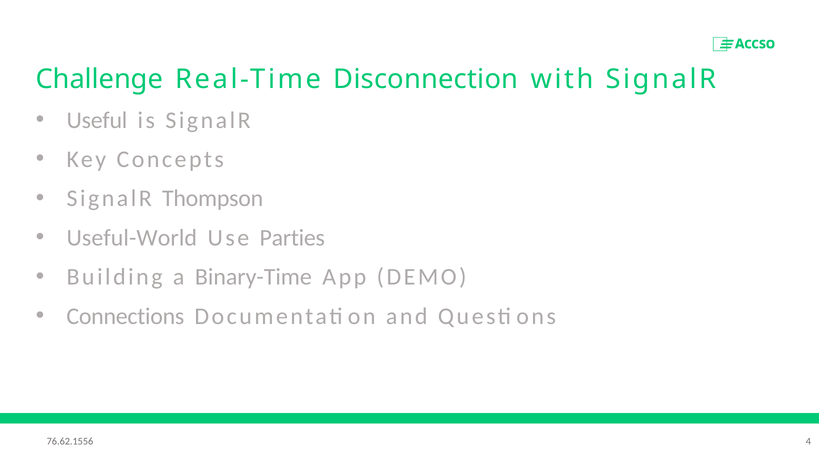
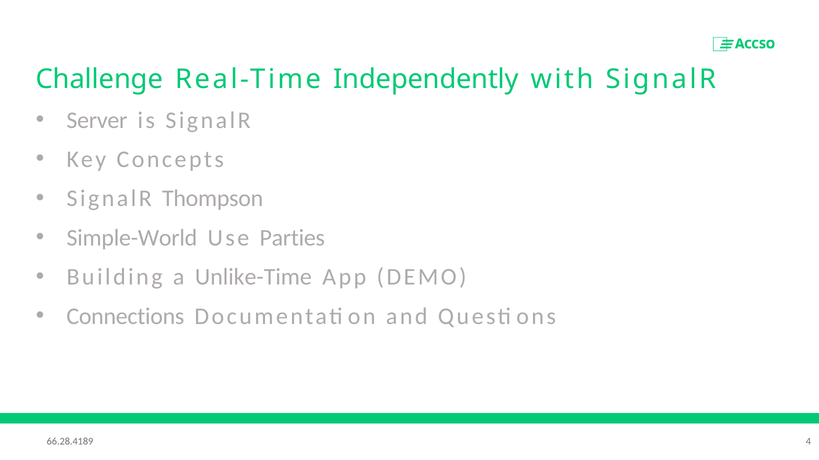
Disconnection: Disconnection -> Independently (426, 79)
Useful: Useful -> Server (97, 120)
Useful-World: Useful-World -> Simple-World (132, 238)
Binary-Time: Binary-Time -> Unlike-Time (253, 277)
76.62.1556: 76.62.1556 -> 66.28.4189 (70, 442)
